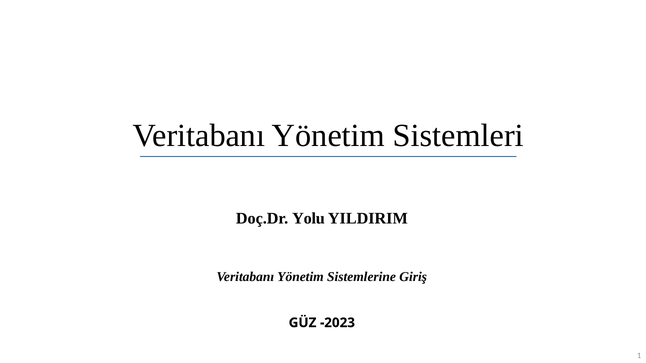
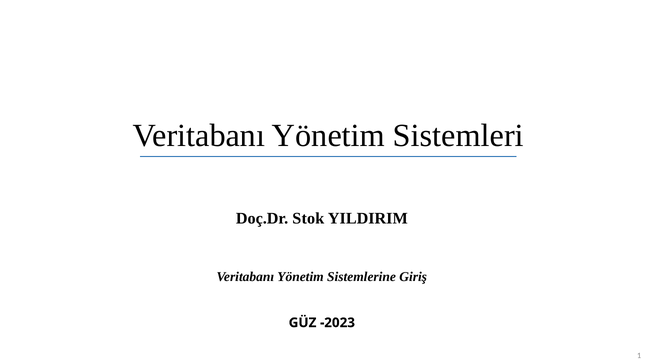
Yolu: Yolu -> Stok (308, 219)
